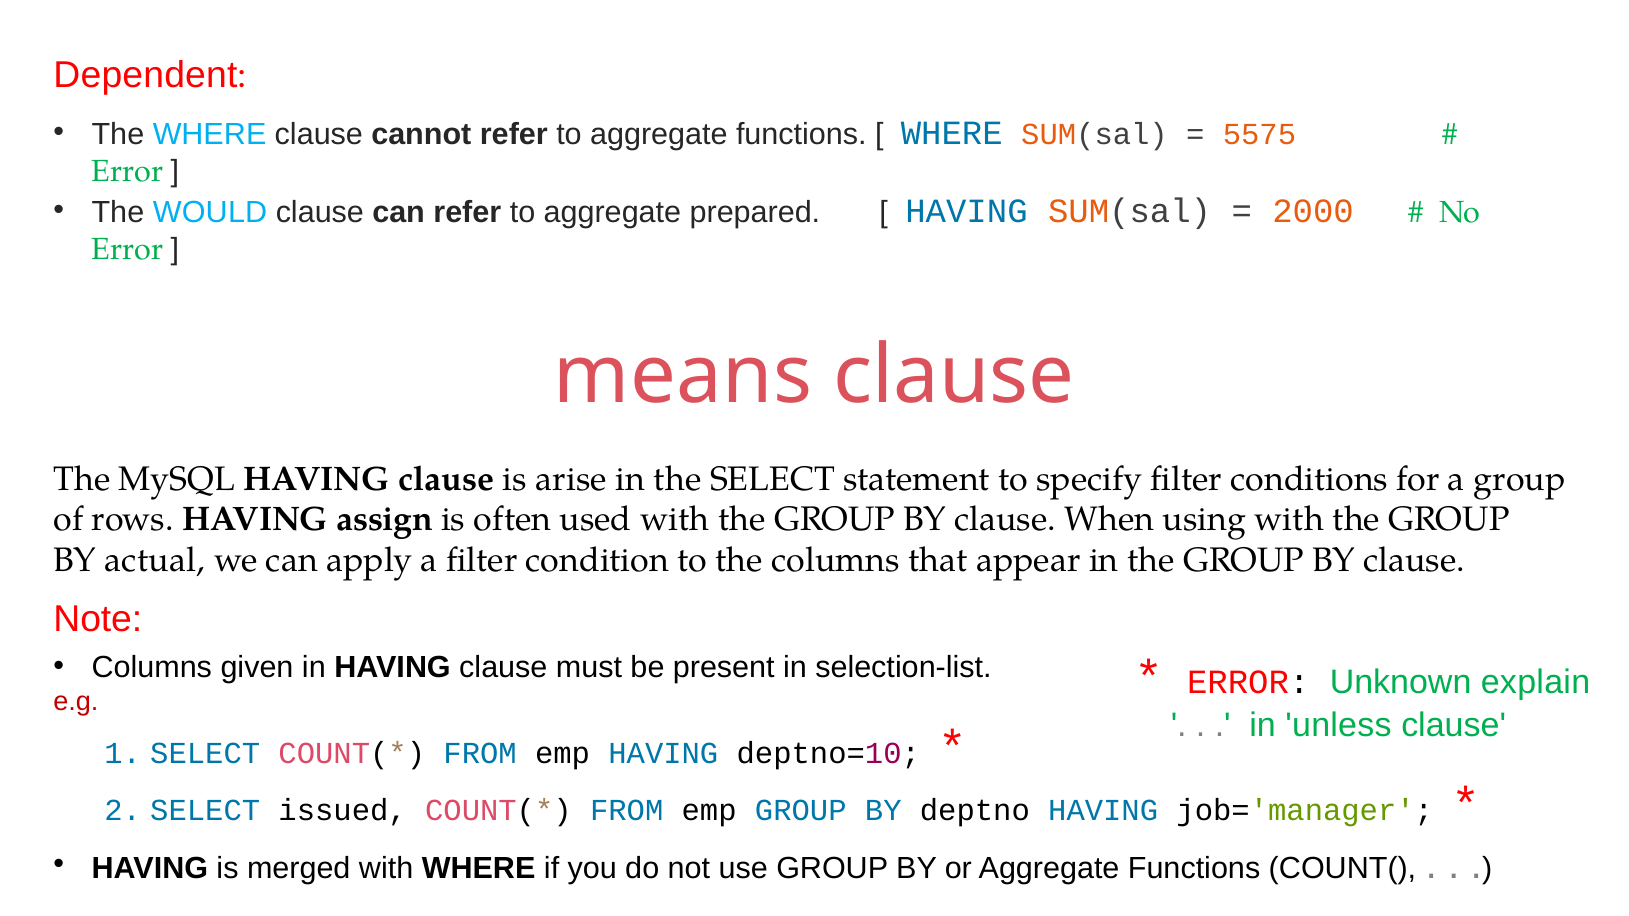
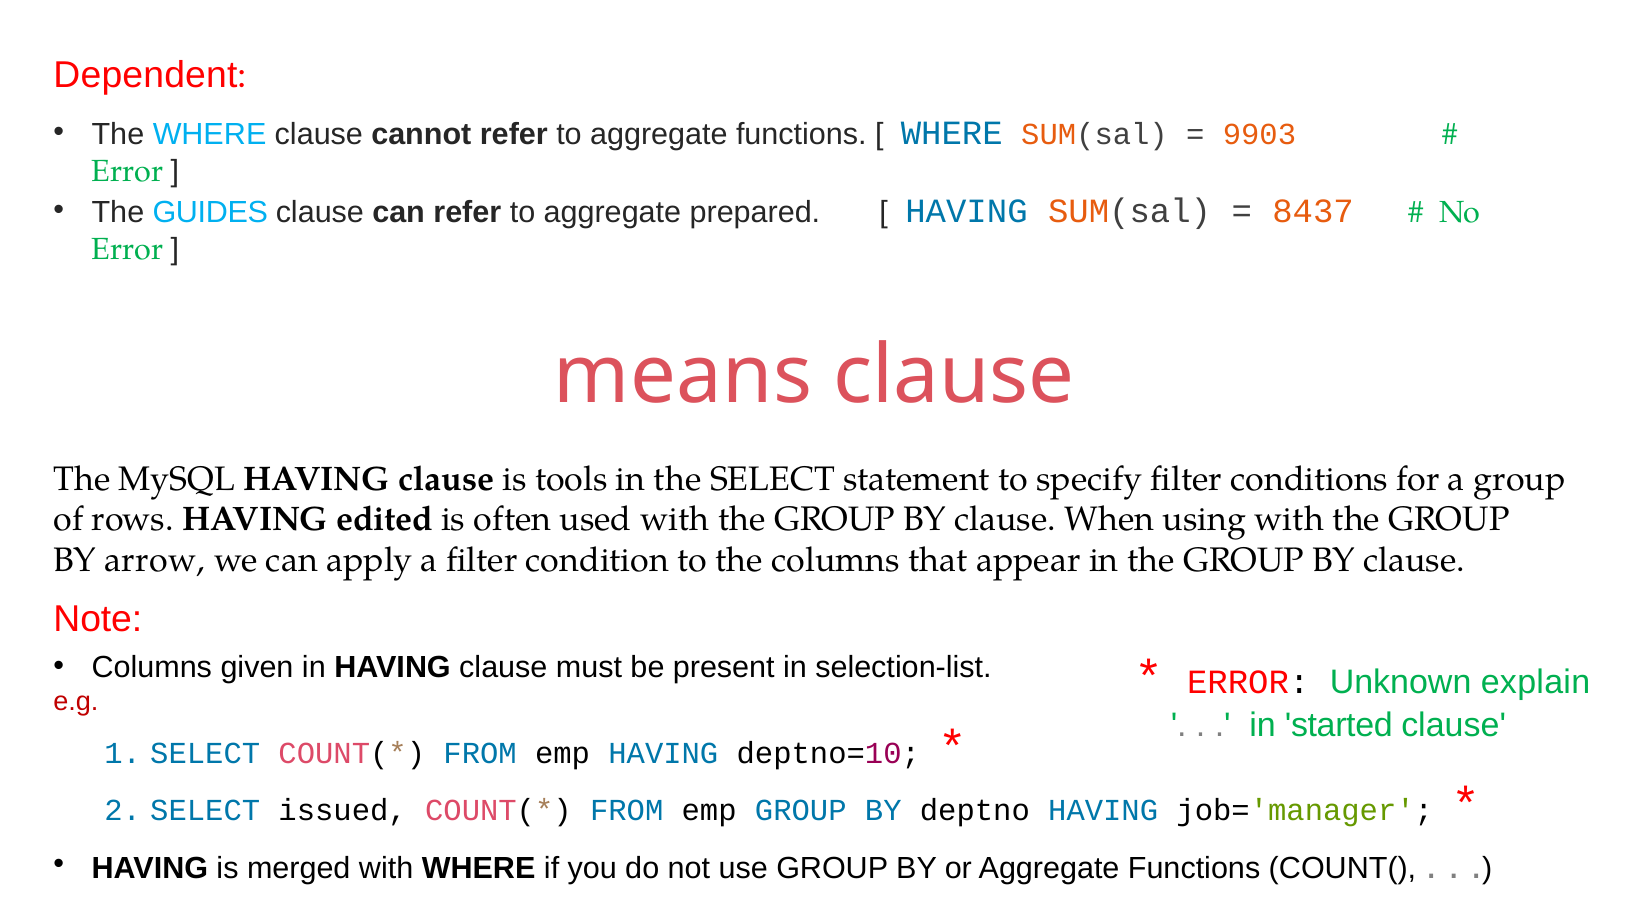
5575: 5575 -> 9903 (1259, 135)
WOULD: WOULD -> GUIDES (210, 212)
2000: 2000 -> 8437 (1313, 211)
arise: arise -> tools (572, 479)
assign: assign -> edited (385, 520)
actual: actual -> arrow (155, 560)
unless: unless -> started (1339, 726)
